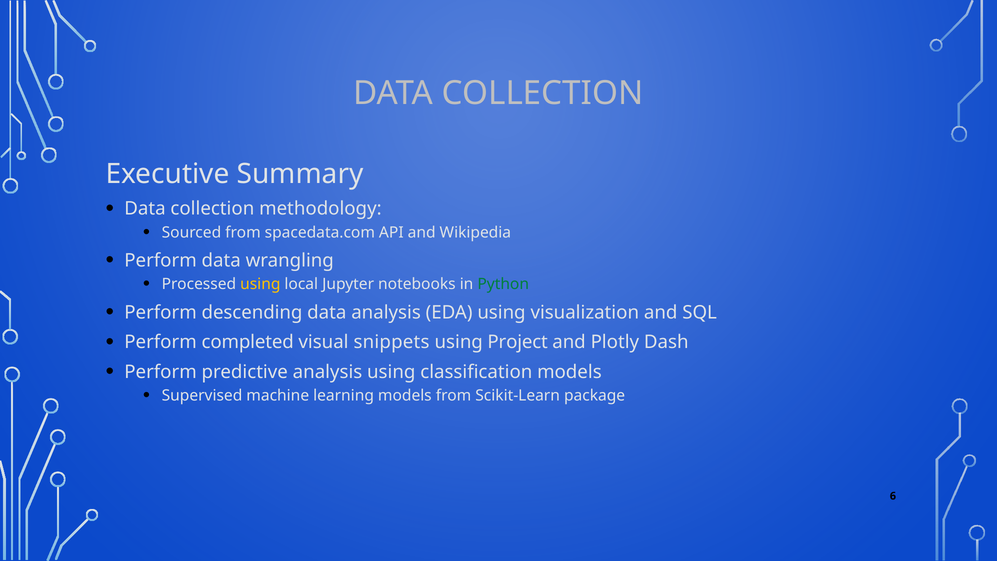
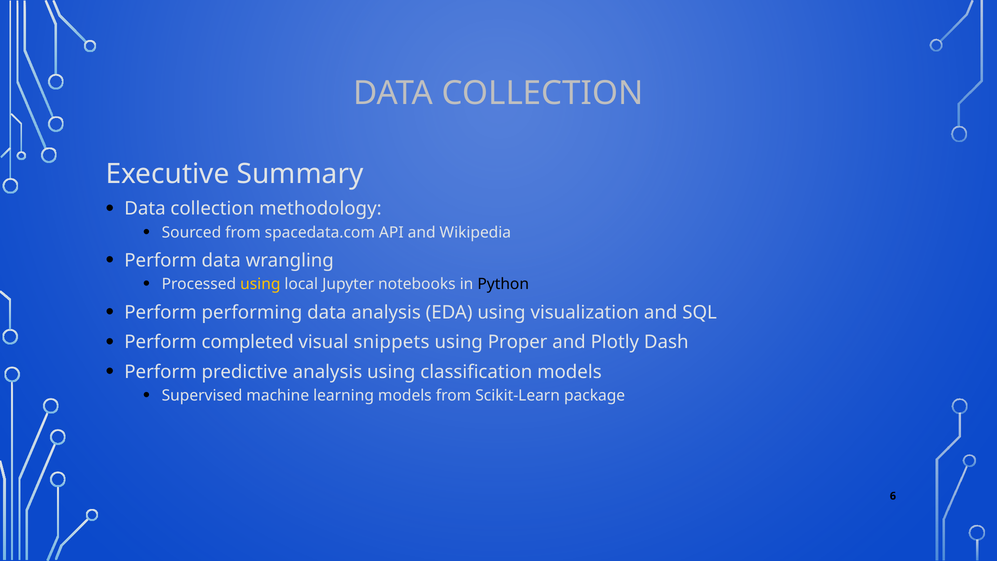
Python colour: green -> black (503, 284)
descending: descending -> performing (252, 312)
Project: Project -> Proper (518, 342)
